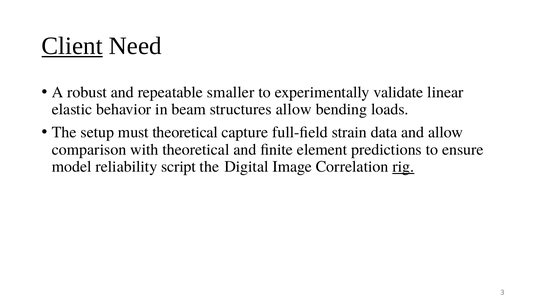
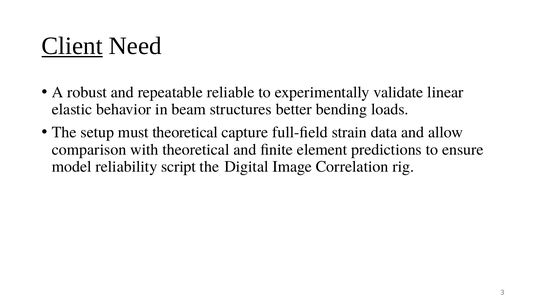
smaller: smaller -> reliable (231, 92)
structures allow: allow -> better (294, 109)
rig underline: present -> none (403, 167)
